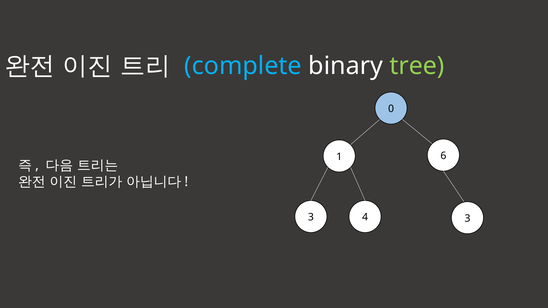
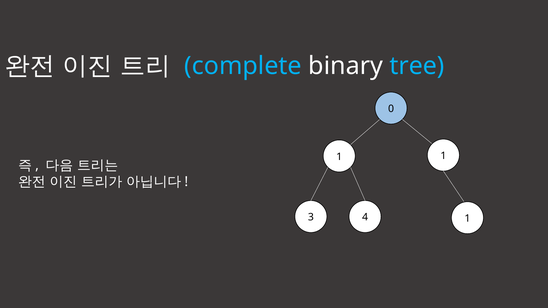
tree colour: light green -> light blue (417, 66)
1 6: 6 -> 1 (443, 156)
4 3: 3 -> 1 (467, 219)
